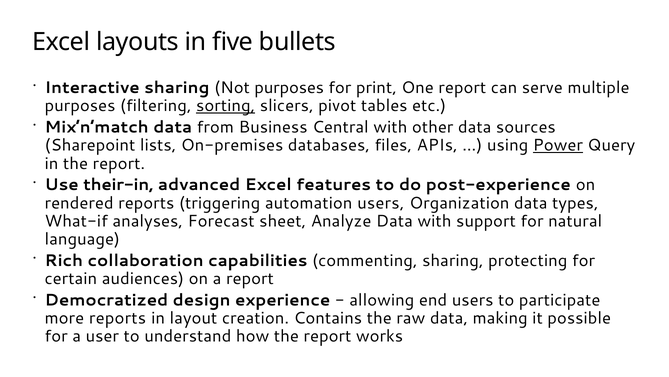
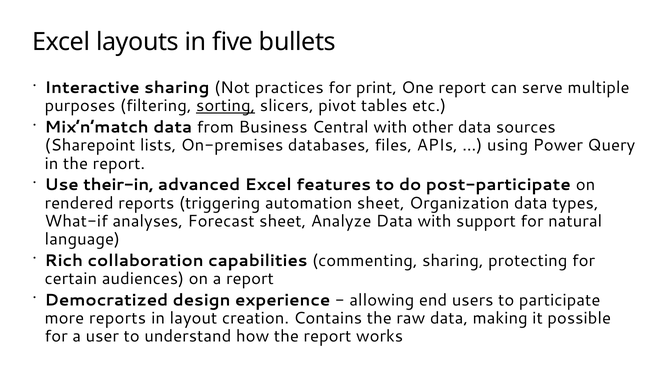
Not purposes: purposes -> practices (289, 88)
Power underline: present -> none (558, 145)
post-experience: post-experience -> post-participate (498, 185)
automation users: users -> sheet (381, 203)
